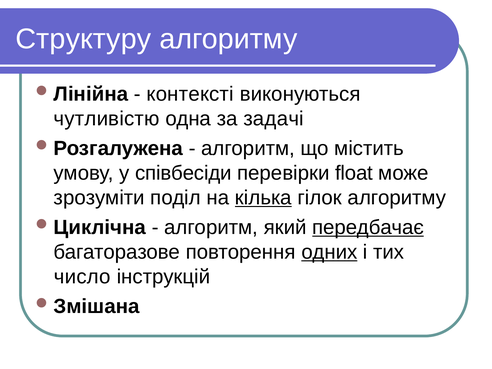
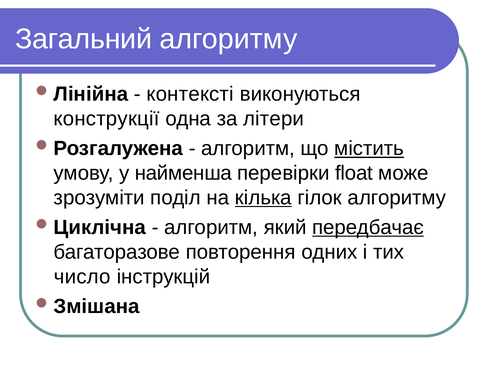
Структуру: Структуру -> Загальний (84, 39)
чутливістю: чутливістю -> конструкції (107, 119)
задачі: задачі -> літери (274, 119)
містить underline: none -> present (369, 148)
співбесіди: співбесіди -> найменша (183, 173)
одних underline: present -> none (329, 252)
